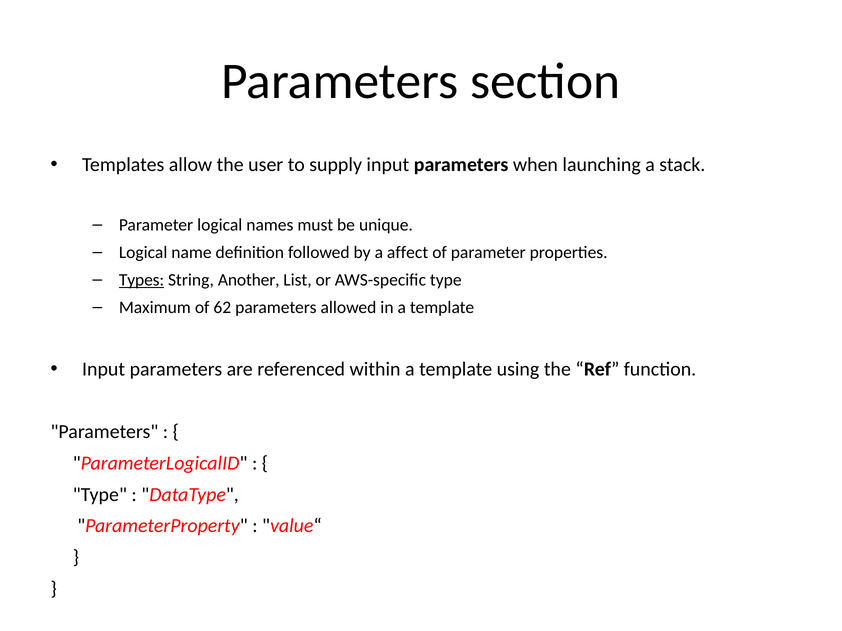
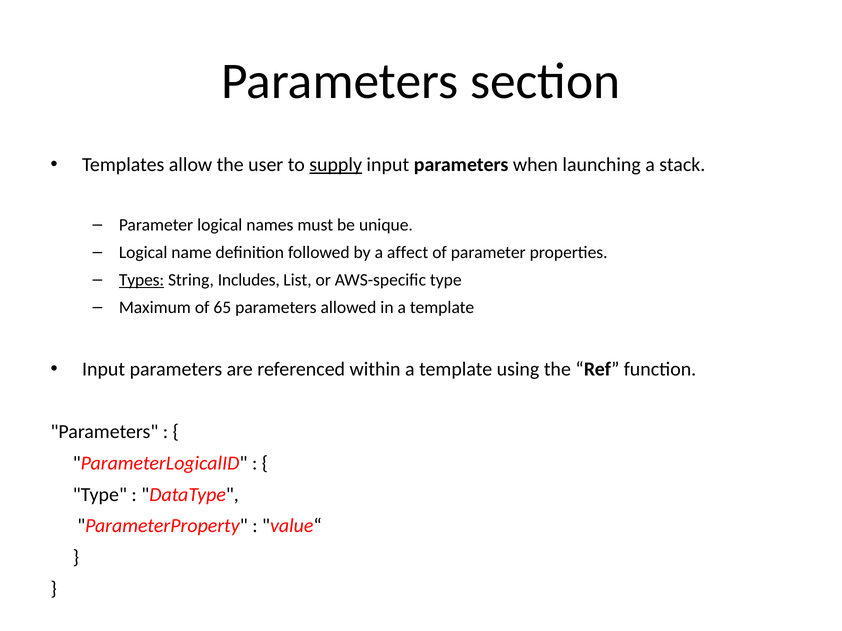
supply underline: none -> present (336, 165)
Another: Another -> Includes (249, 280)
62: 62 -> 65 (222, 308)
